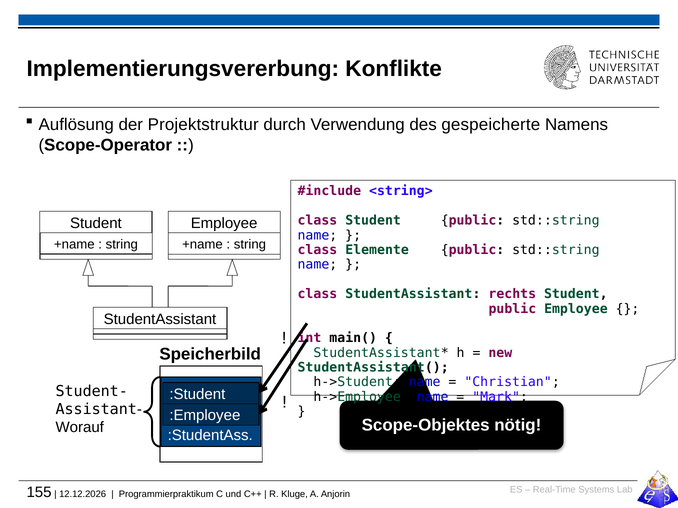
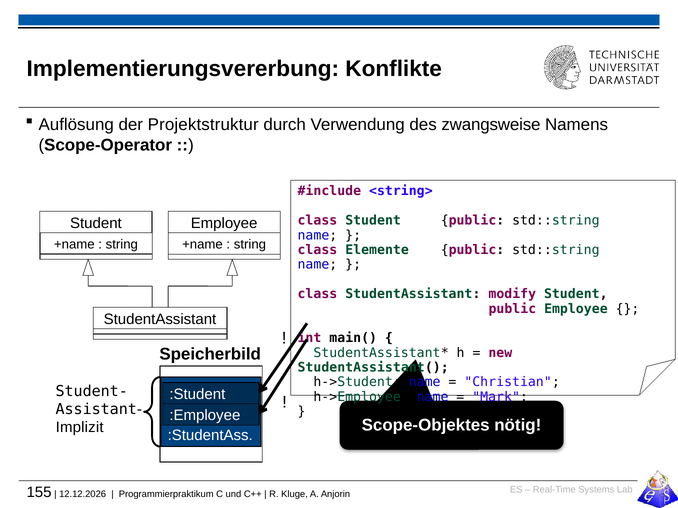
gespeicherte: gespeicherte -> zwangsweise (491, 125)
rechts: rechts -> modify (512, 294)
Worauf: Worauf -> Implizit (80, 428)
